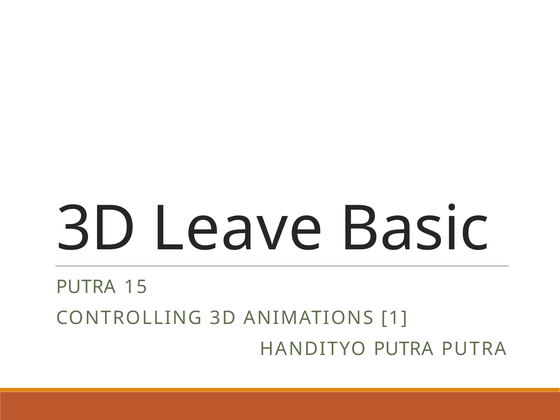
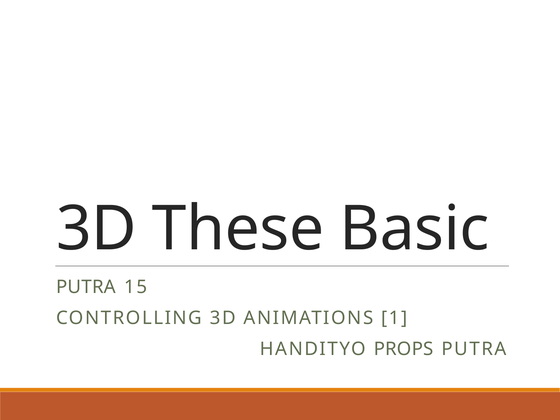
Leave: Leave -> These (238, 229)
HANDITYO PUTRA: PUTRA -> PROPS (404, 349)
